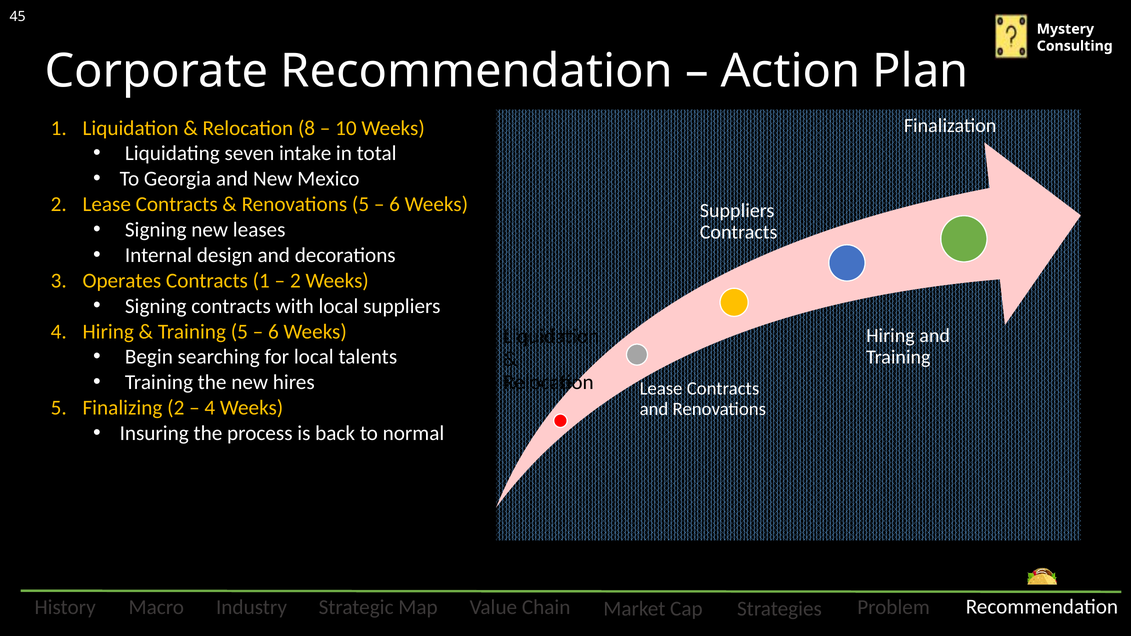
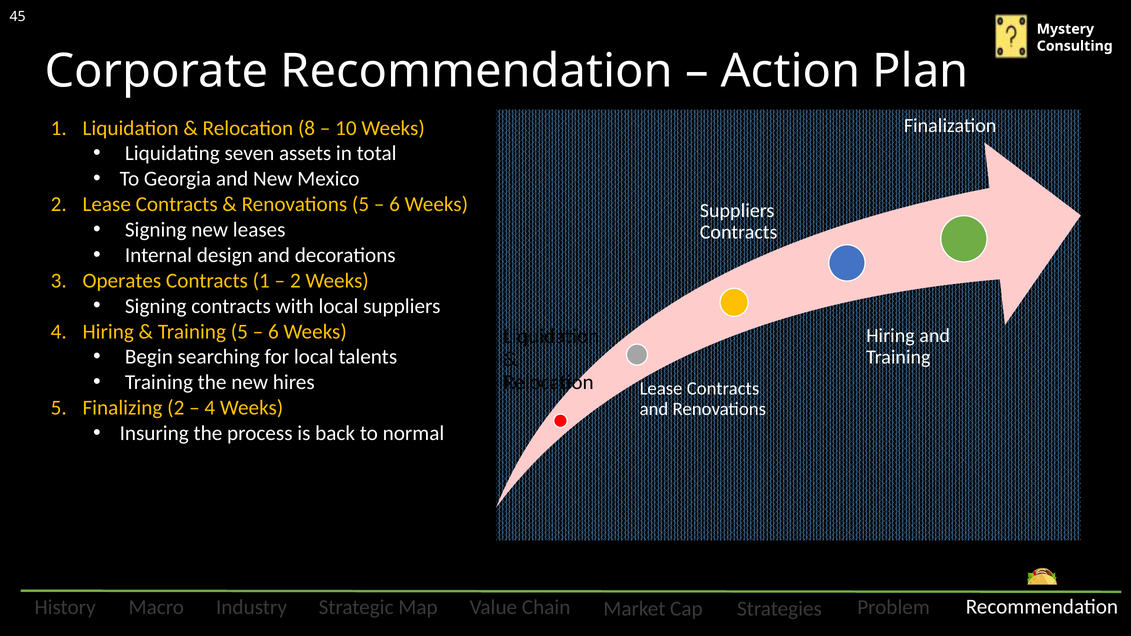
intake: intake -> assets (305, 153)
